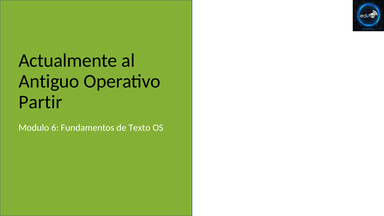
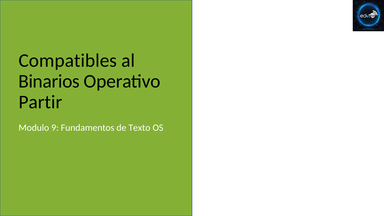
Actualmente: Actualmente -> Compatibles (68, 61)
Antiguo: Antiguo -> Binarios (49, 81)
6: 6 -> 9 (55, 128)
